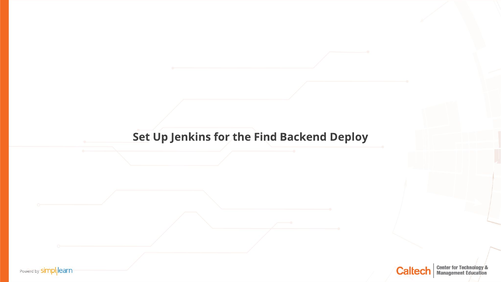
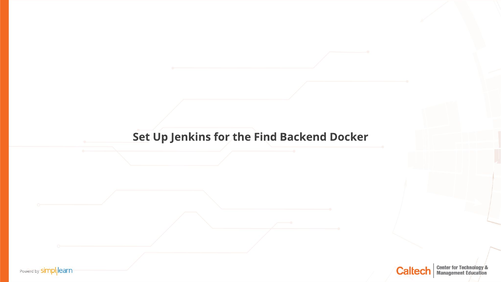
Deploy: Deploy -> Docker (349, 137)
